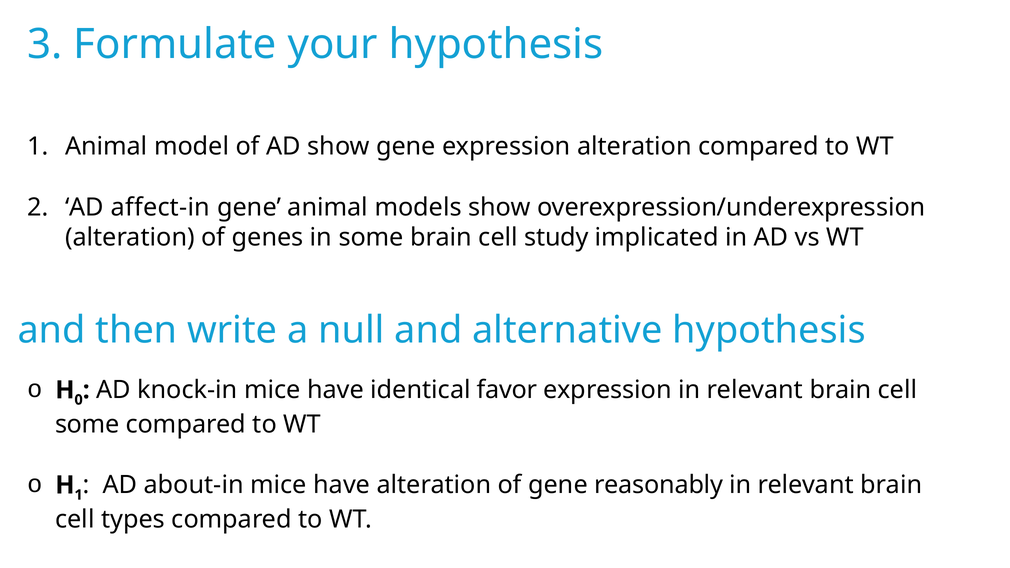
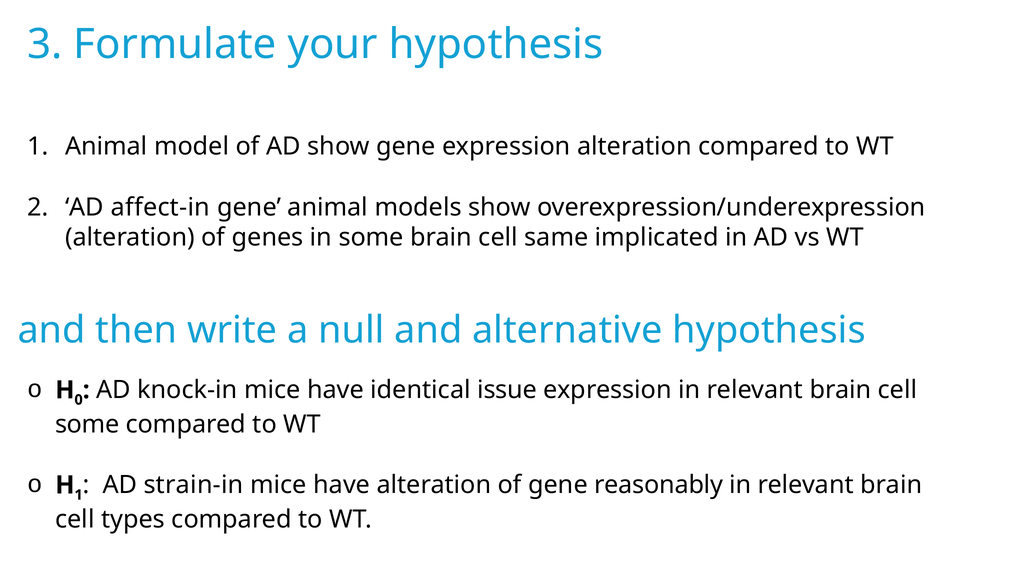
study: study -> same (556, 238)
favor: favor -> issue (507, 390)
about-in: about-in -> strain-in (194, 485)
